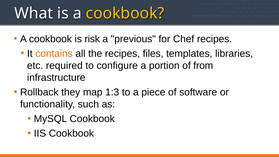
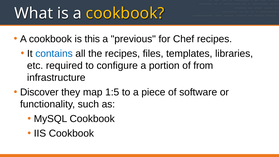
risk: risk -> this (92, 39)
contains colour: orange -> blue (54, 54)
Rollback: Rollback -> Discover (39, 92)
1:3: 1:3 -> 1:5 (112, 92)
